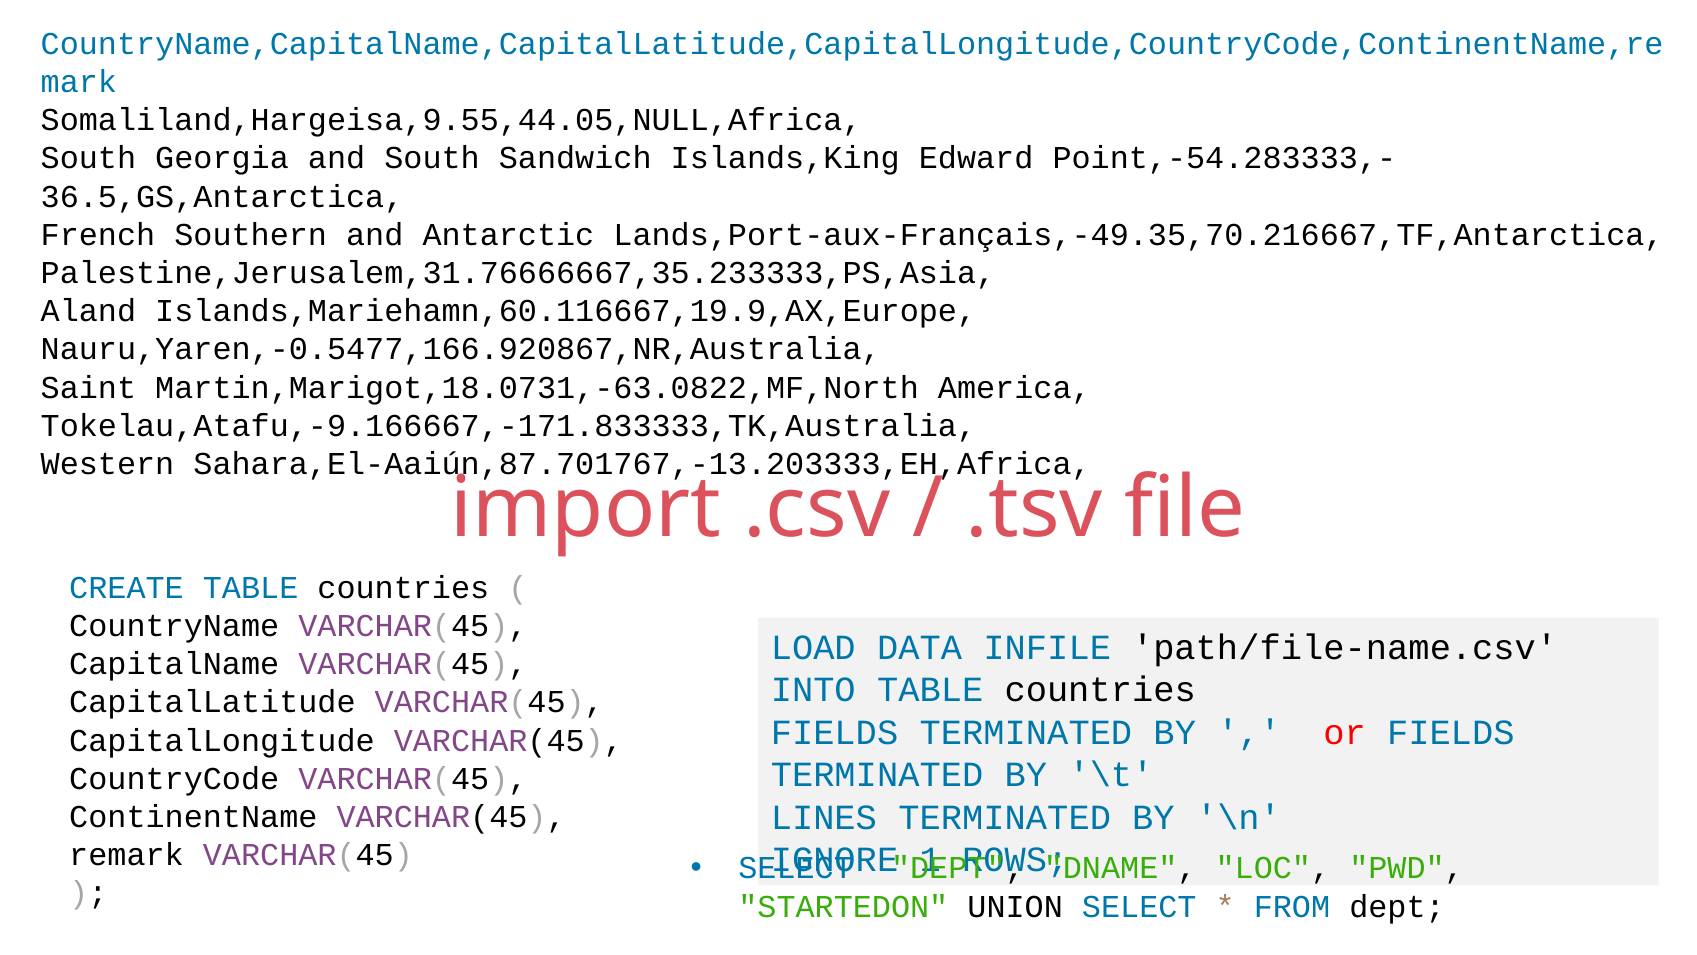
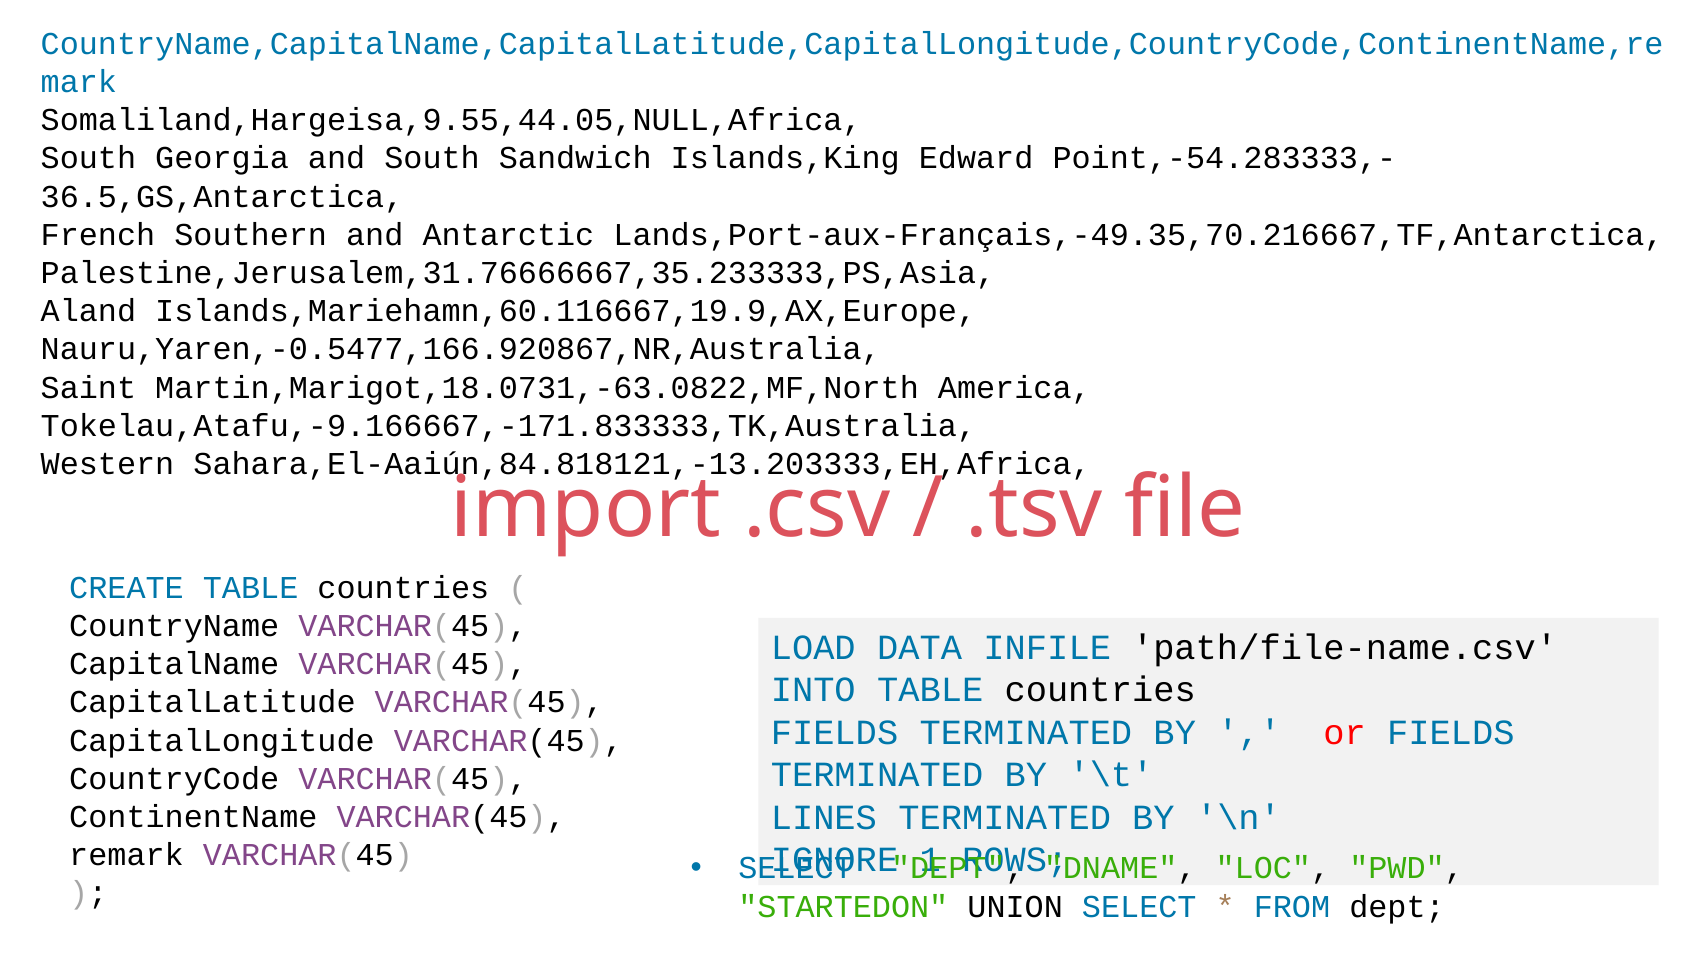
Sahara,El-Aaiún,87.701767,-13.203333,EH,Africa: Sahara,El-Aaiún,87.701767,-13.203333,EH,Africa -> Sahara,El-Aaiún,84.818121,-13.203333,EH,Africa (642, 464)
